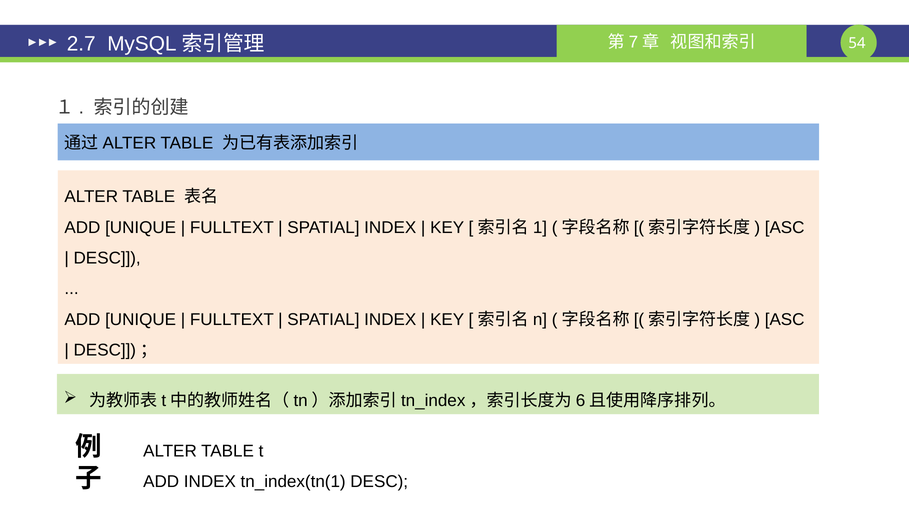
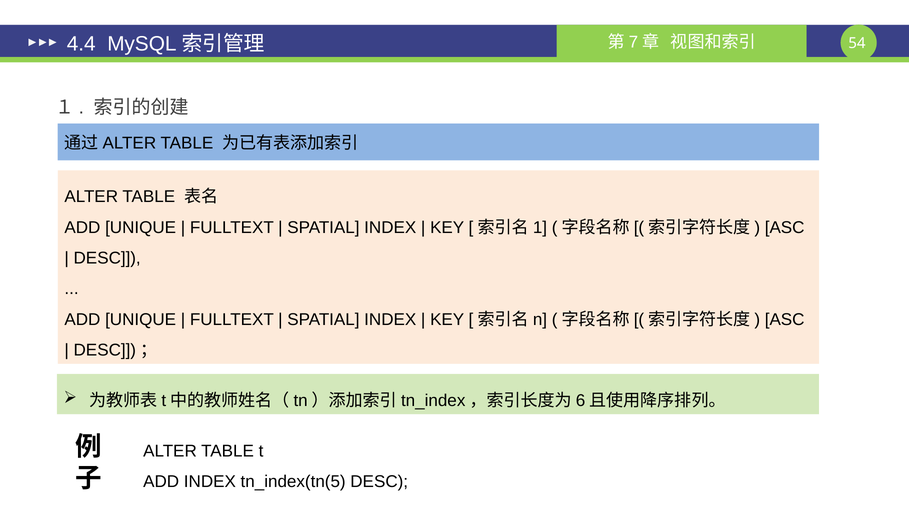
2.7: 2.7 -> 4.4 (81, 44)
tn_index(tn(1: tn_index(tn(1 -> tn_index(tn(5 (293, 482)
